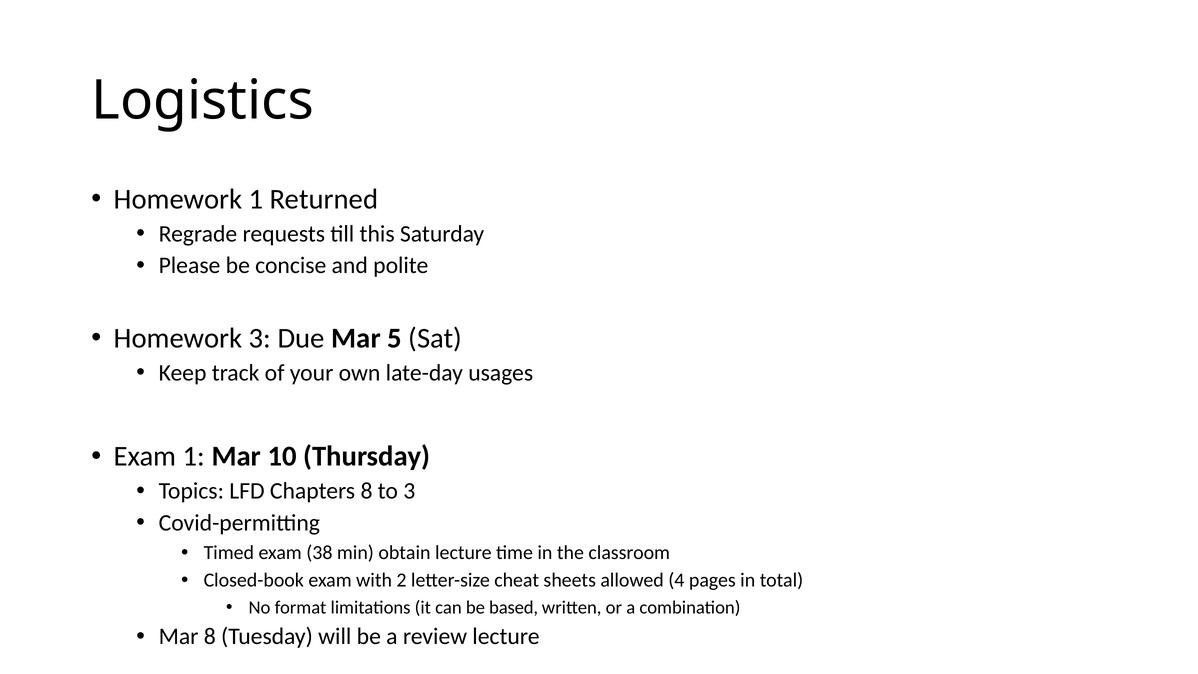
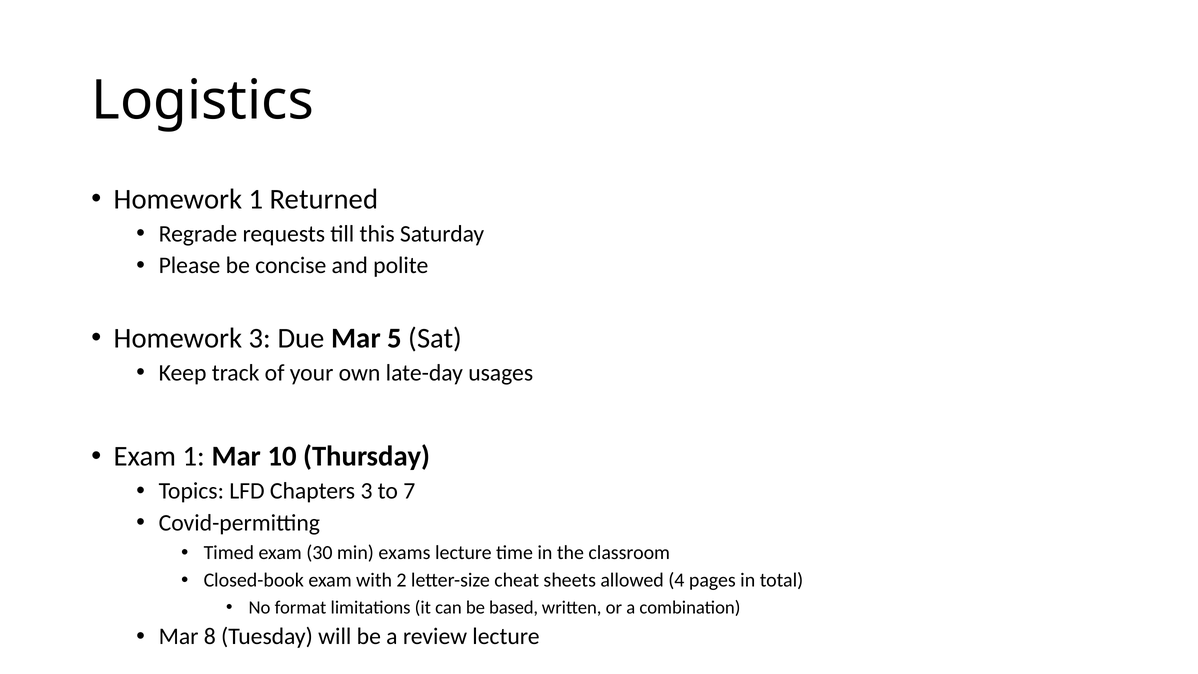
Chapters 8: 8 -> 3 (367, 491)
to 3: 3 -> 7 (409, 491)
38: 38 -> 30 (319, 553)
obtain: obtain -> exams (404, 553)
